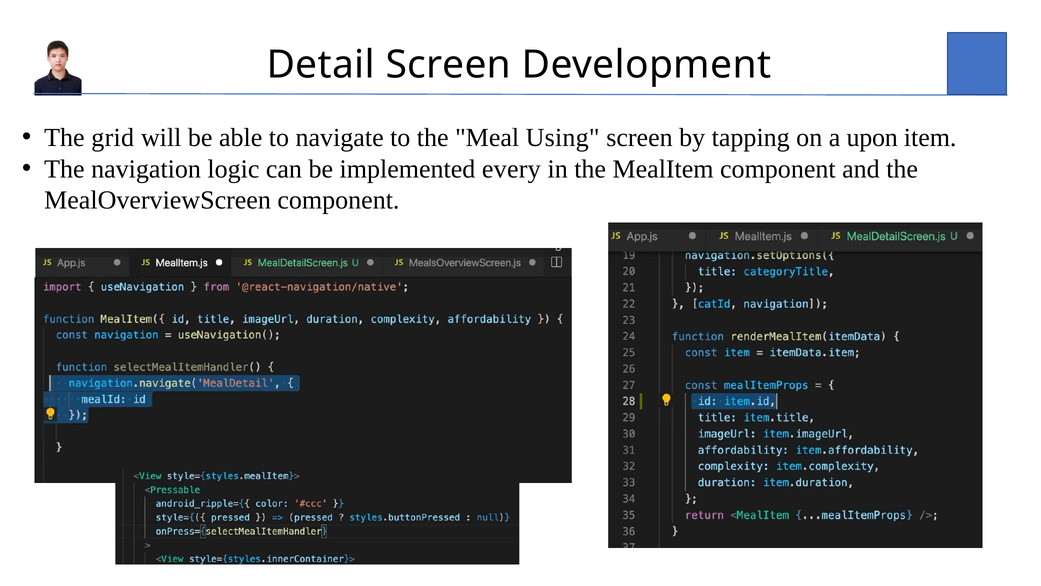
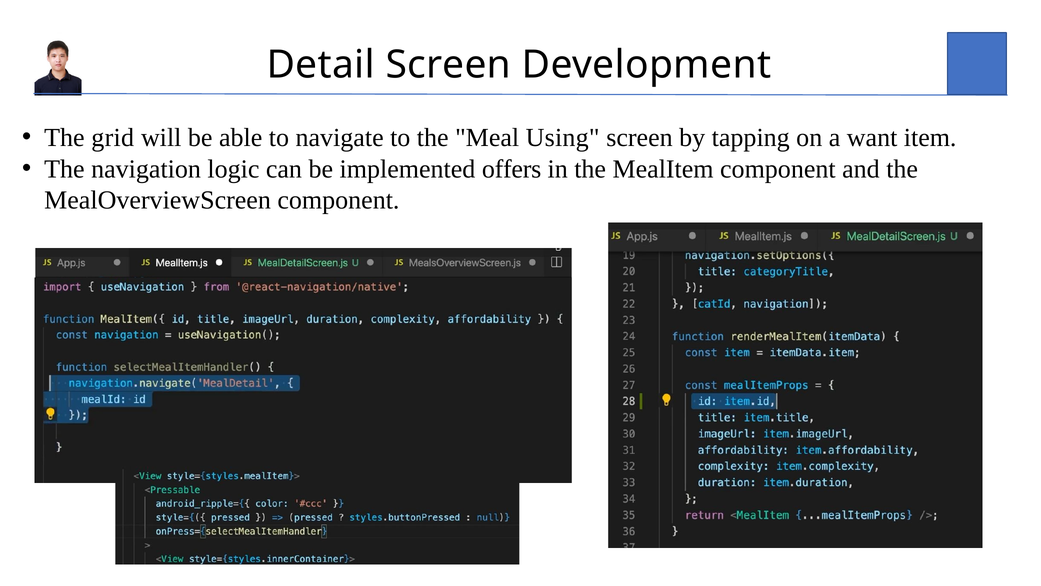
upon: upon -> want (872, 138)
every: every -> offers (512, 169)
